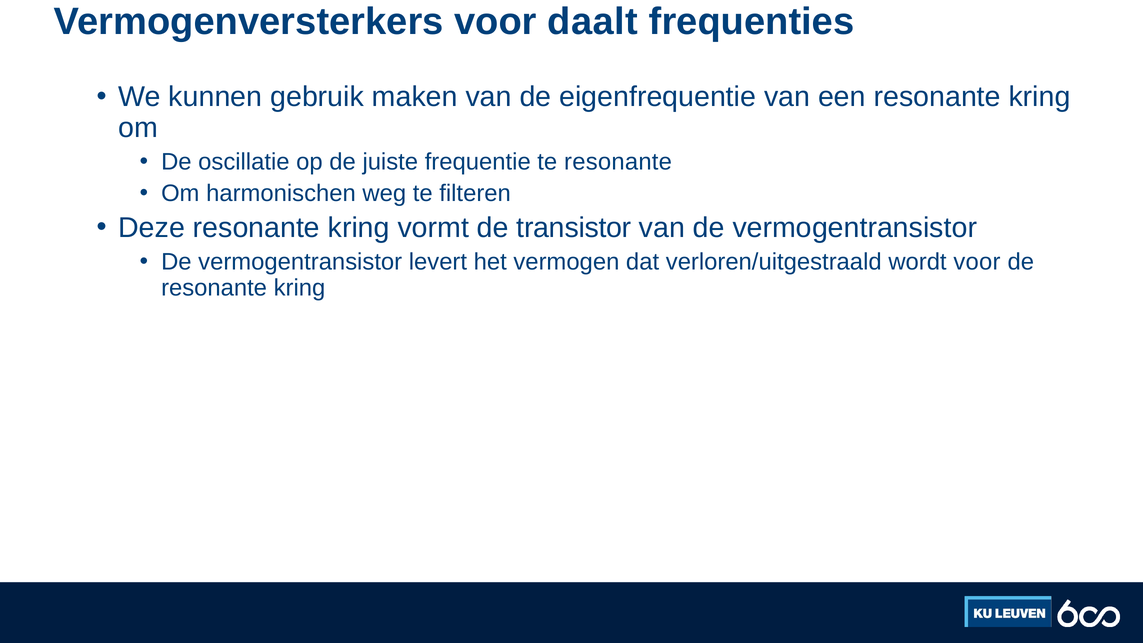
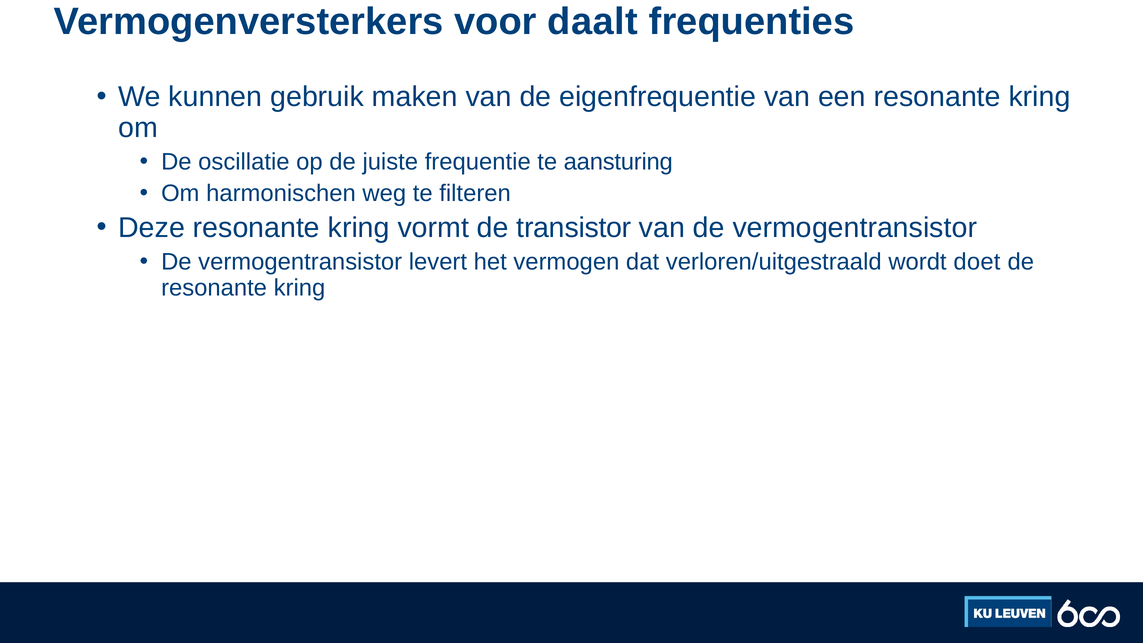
te resonante: resonante -> aansturing (618, 162)
wordt voor: voor -> doet (977, 262)
